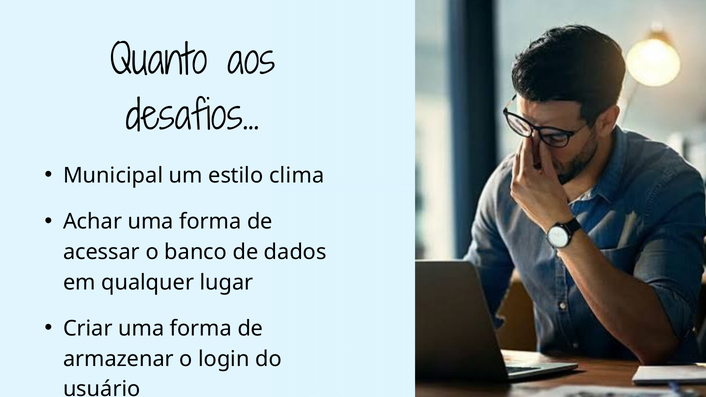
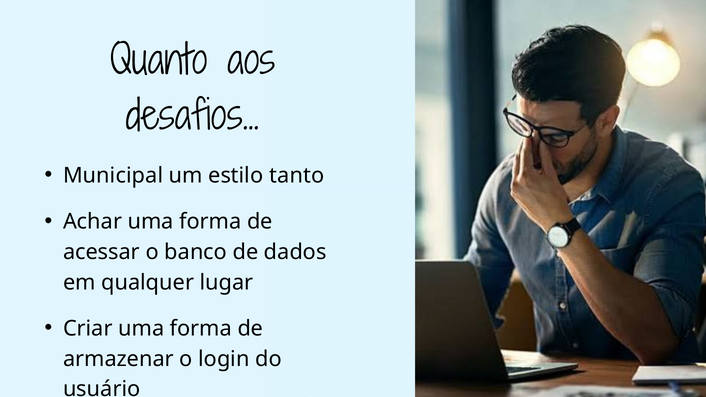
clima: clima -> tanto (297, 175)
